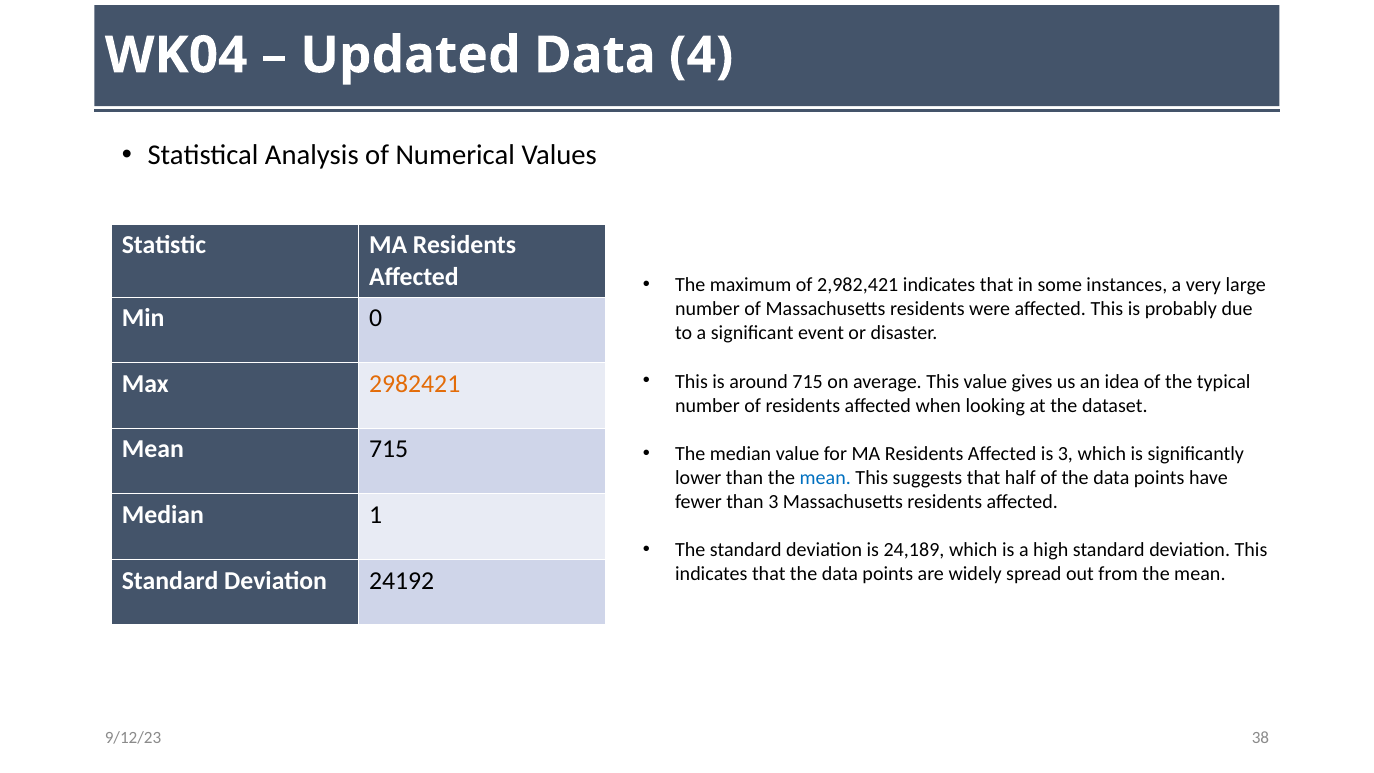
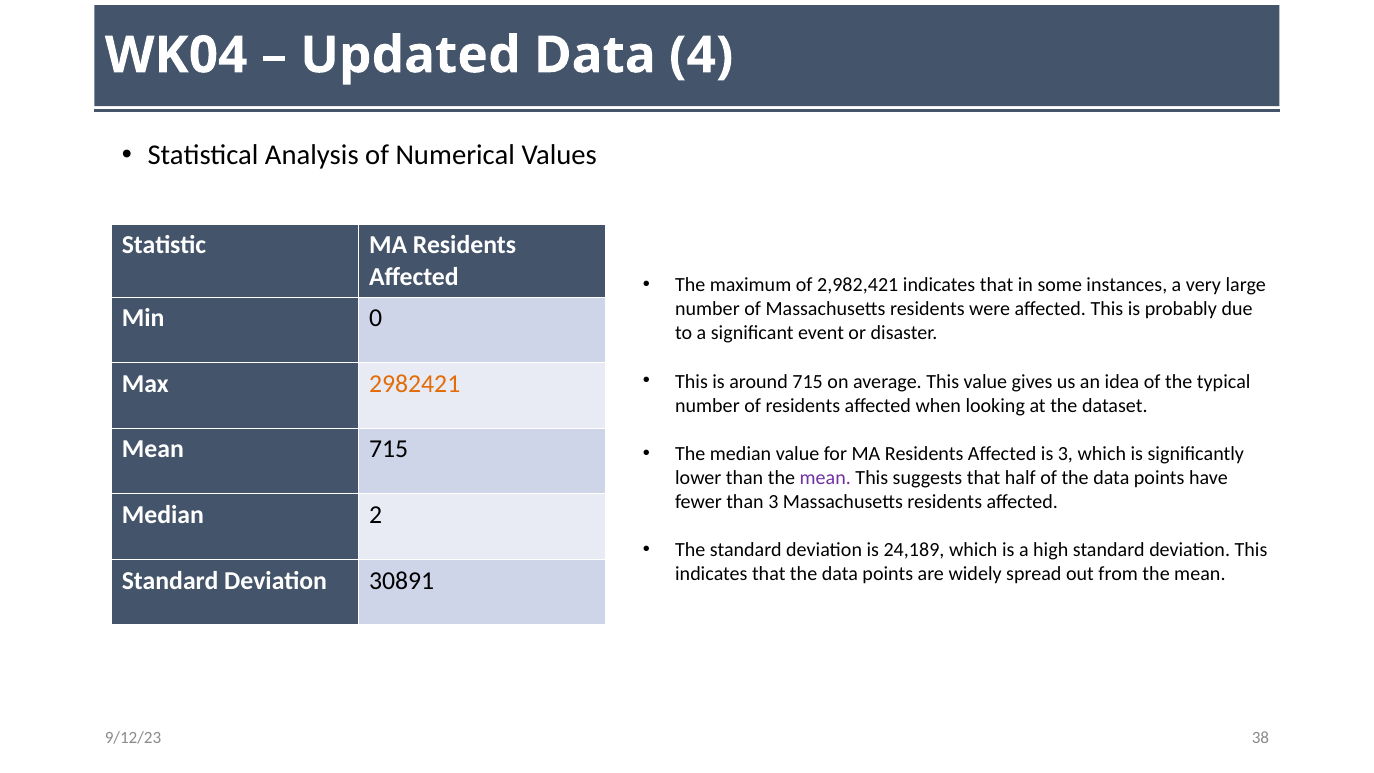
mean colour: blue -> purple (825, 478)
1: 1 -> 2 (376, 515)
24192: 24192 -> 30891 (402, 581)
